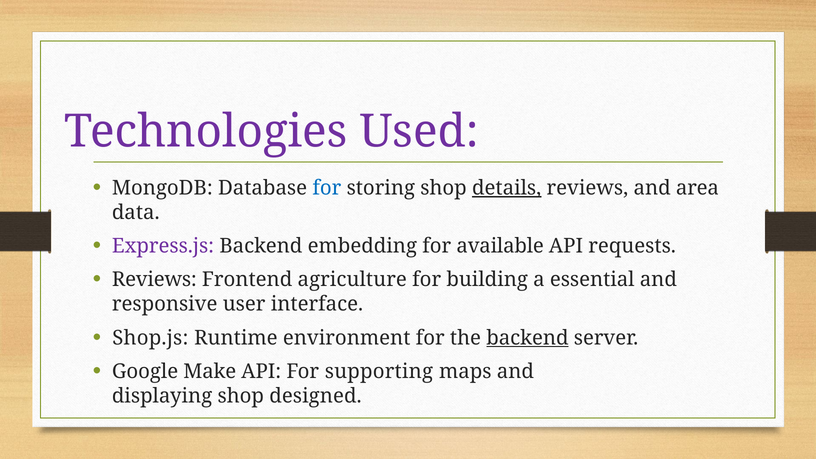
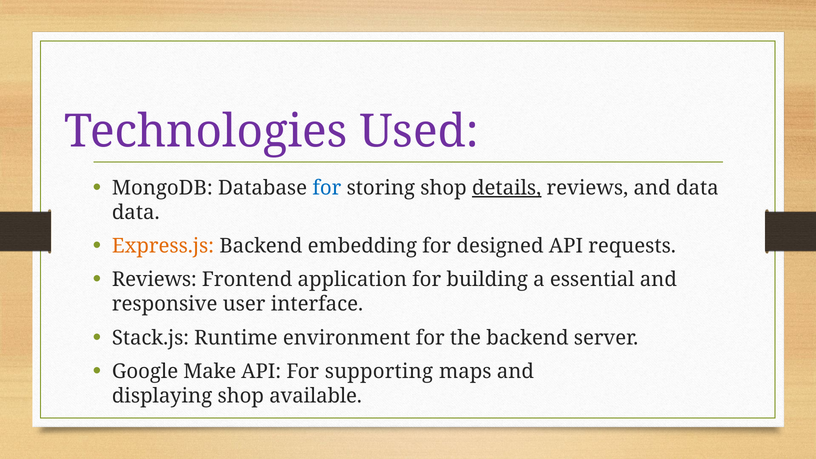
and area: area -> data (697, 188)
Express.js colour: purple -> orange (163, 246)
available: available -> designed (500, 246)
agriculture: agriculture -> application (352, 280)
Shop.js: Shop.js -> Stack.js (150, 338)
backend underline: present -> none (527, 338)
designed: designed -> available (316, 396)
